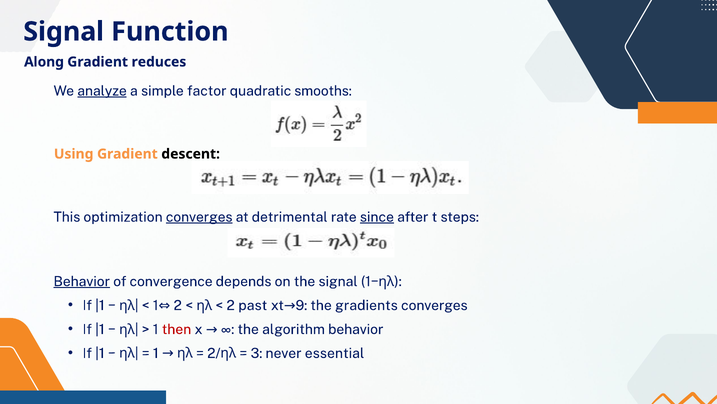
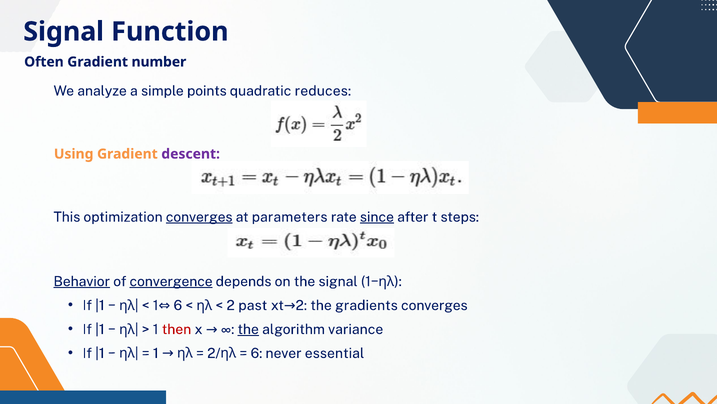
Along: Along -> Often (44, 62)
reduces: reduces -> number (159, 62)
analyze underline: present -> none (102, 91)
factor: factor -> points (207, 91)
smooths: smooths -> reduces (323, 91)
descent colour: black -> purple (191, 154)
detrimental: detrimental -> parameters (290, 217)
convergence underline: none -> present (171, 281)
1 2: 2 -> 6 (178, 305)
9: 9 -> 2 (301, 305)
the underline: none -> present (248, 329)
algorithm behavior: behavior -> variance (356, 329)
3: 3 -> 6 (256, 353)
